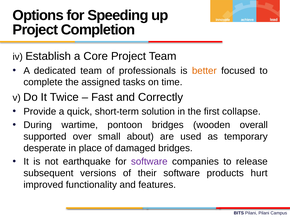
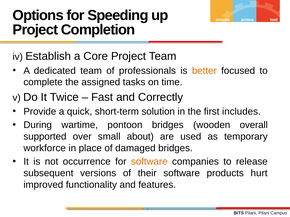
collapse: collapse -> includes (241, 112)
desperate: desperate -> workforce (45, 148)
earthquake: earthquake -> occurrence (87, 162)
software colour: purple -> orange (149, 162)
